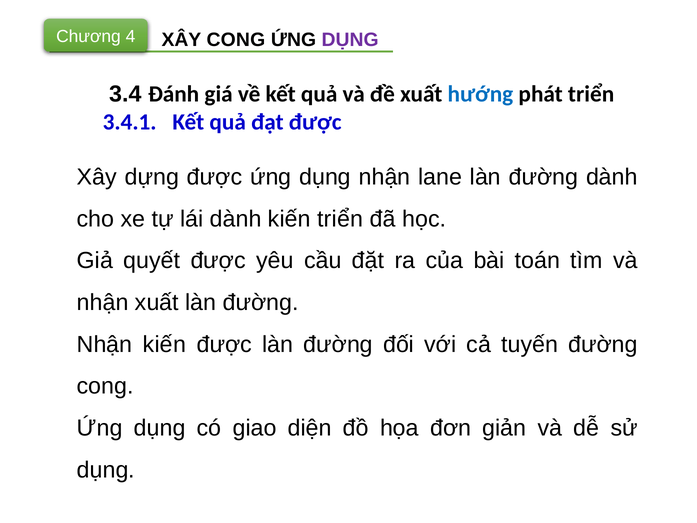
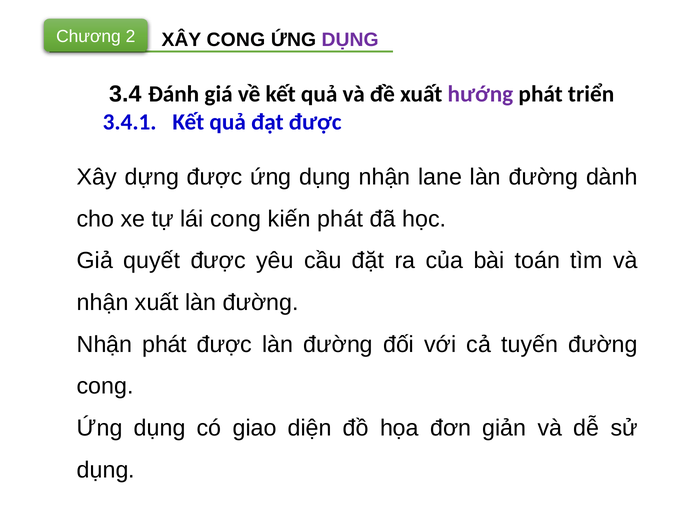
4: 4 -> 2 (131, 36)
hướng colour: blue -> purple (480, 94)
lái dành: dành -> cong (236, 219)
kiến triển: triển -> phát (340, 219)
Nhận kiến: kiến -> phát (165, 344)
